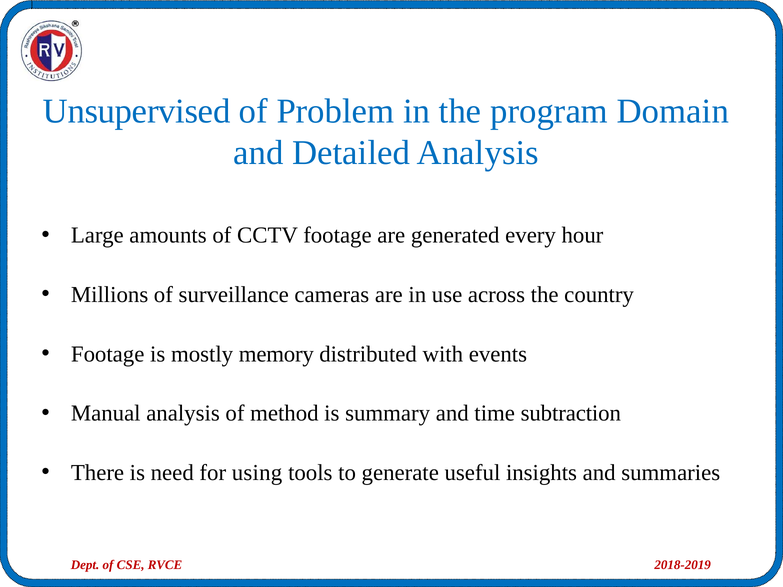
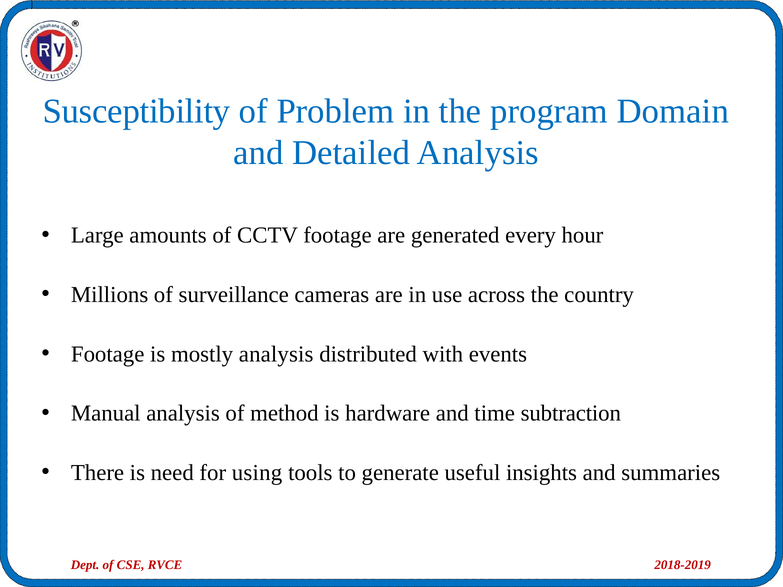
Unsupervised: Unsupervised -> Susceptibility (137, 111)
mostly memory: memory -> analysis (276, 354)
summary: summary -> hardware (388, 413)
